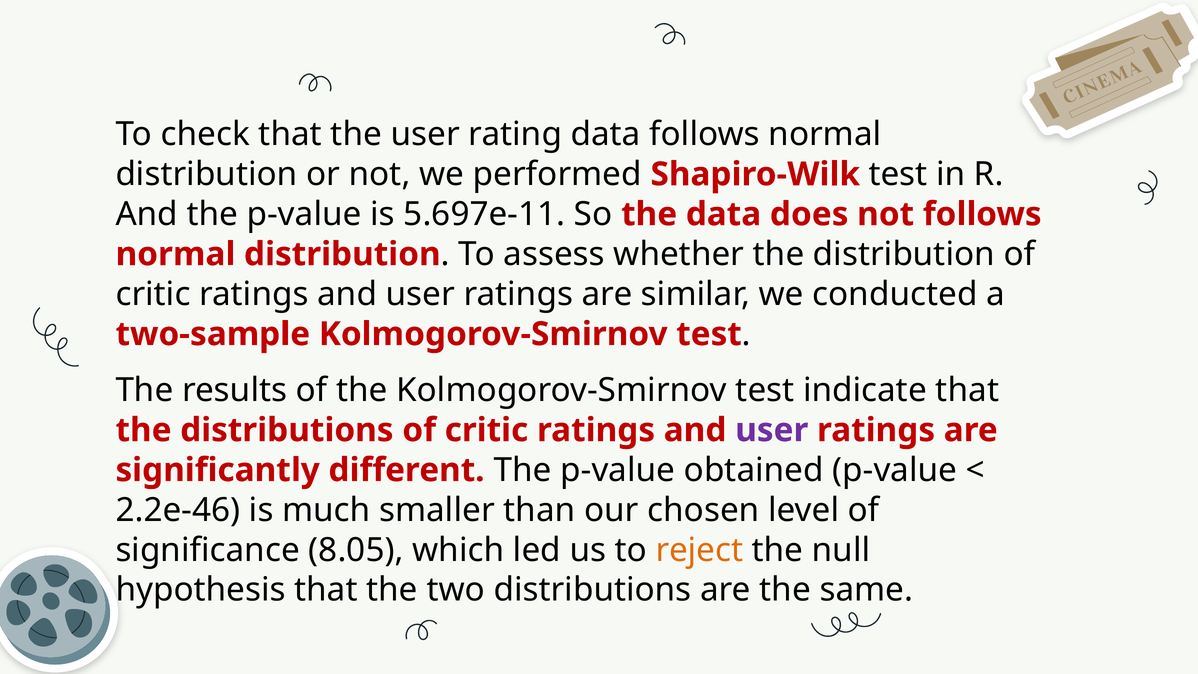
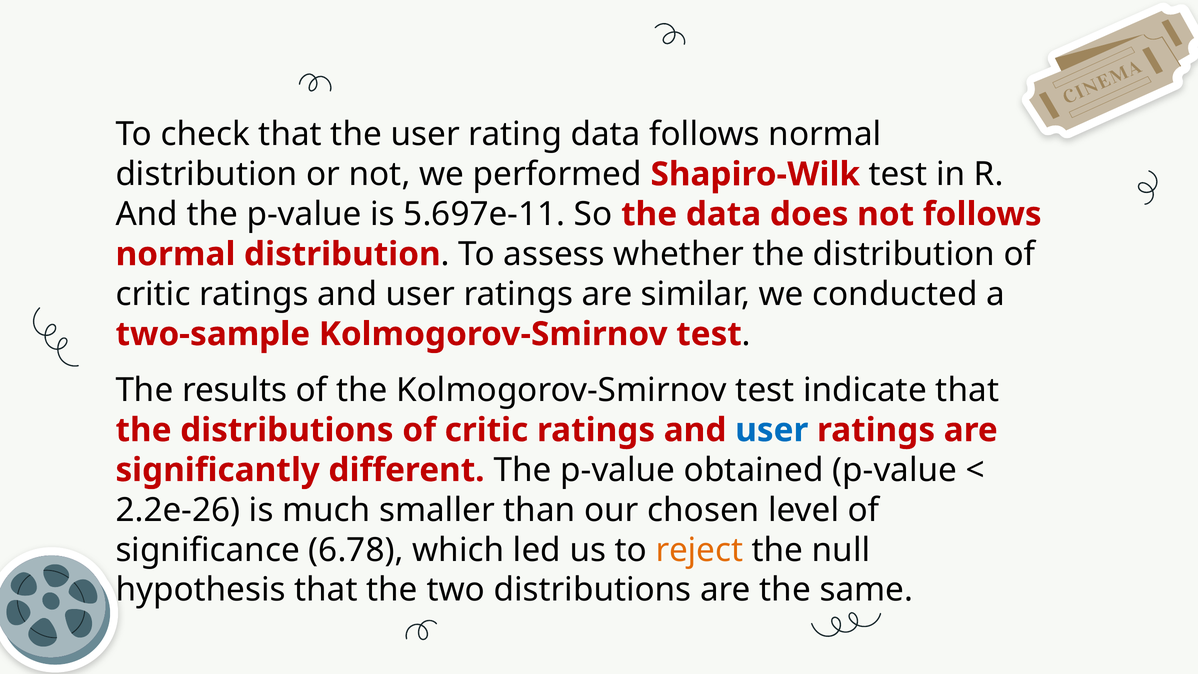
user colour: purple -> blue (772, 430)
2.2e-46: 2.2e-46 -> 2.2e-26 (178, 510)
8.05: 8.05 -> 6.78 (356, 550)
